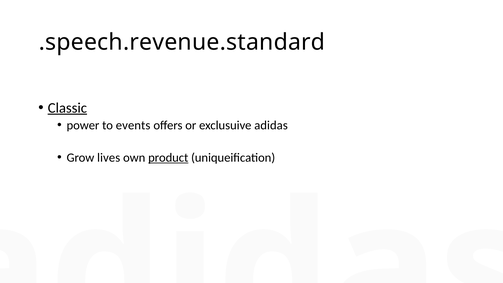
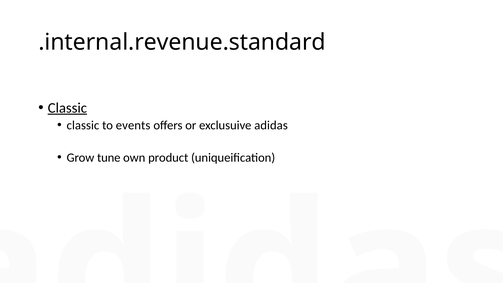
.speech.revenue.standard: .speech.revenue.standard -> .internal.revenue.standard (182, 42)
power: power -> classic (83, 125)
lives: lives -> tune (109, 158)
product underline: present -> none (168, 158)
